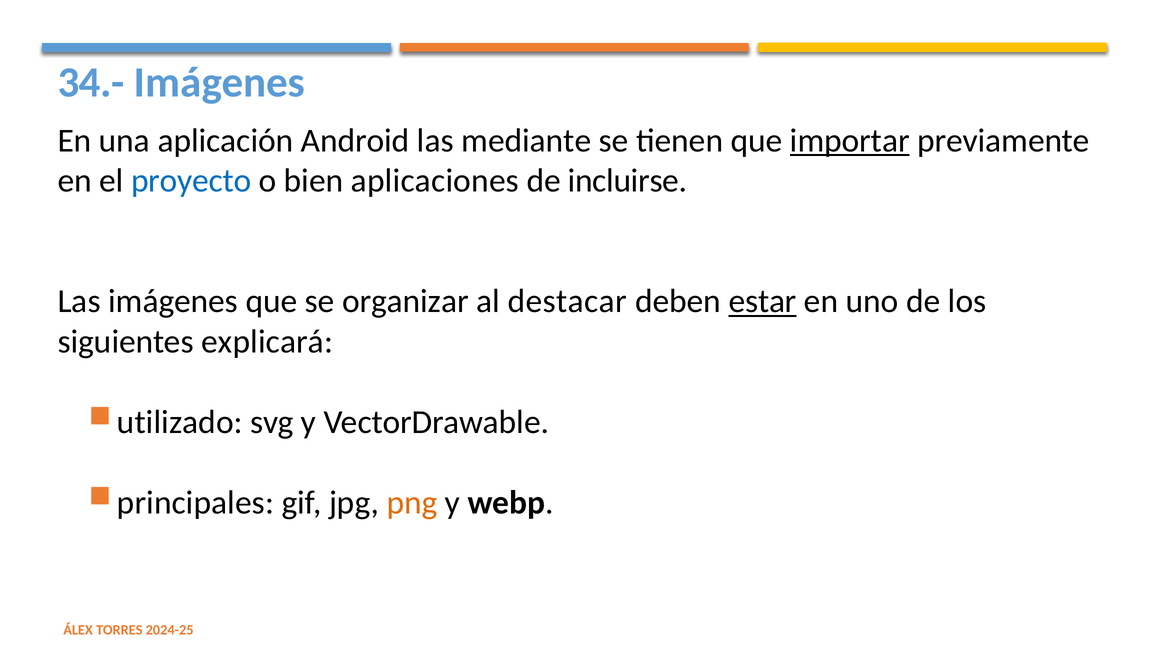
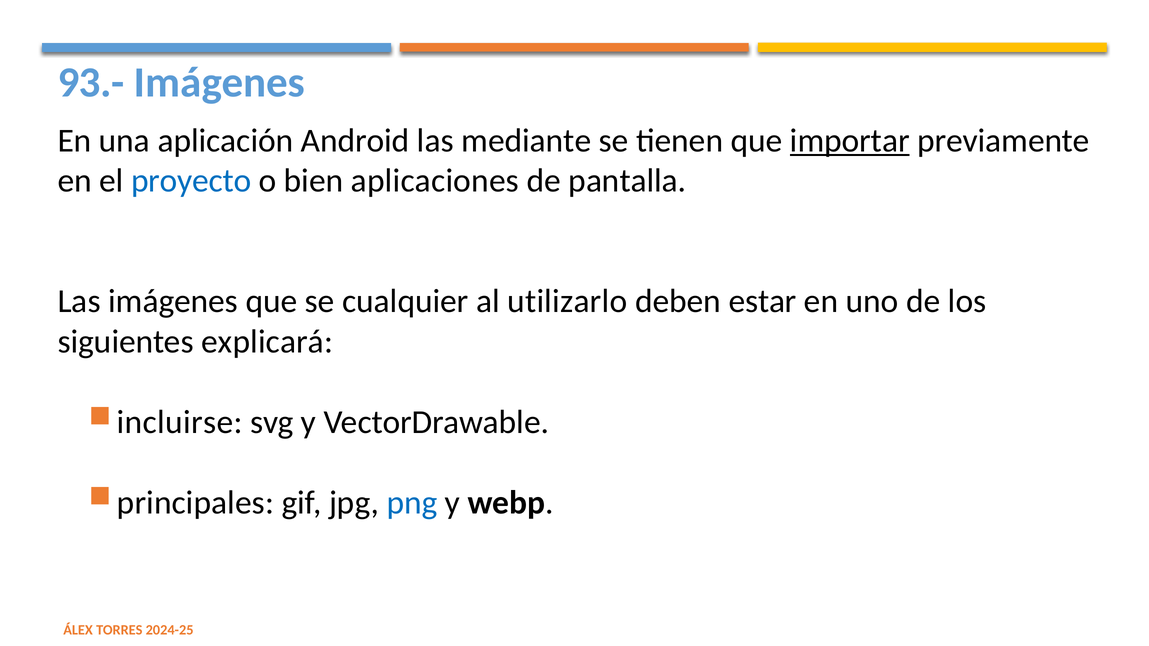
34.-: 34.- -> 93.- (91, 83)
incluirse: incluirse -> pantalla (627, 181)
organizar: organizar -> cualquier (405, 302)
destacar: destacar -> utilizarlo (567, 302)
estar underline: present -> none (763, 302)
utilizado: utilizado -> incluirse (180, 422)
png colour: orange -> blue (412, 503)
